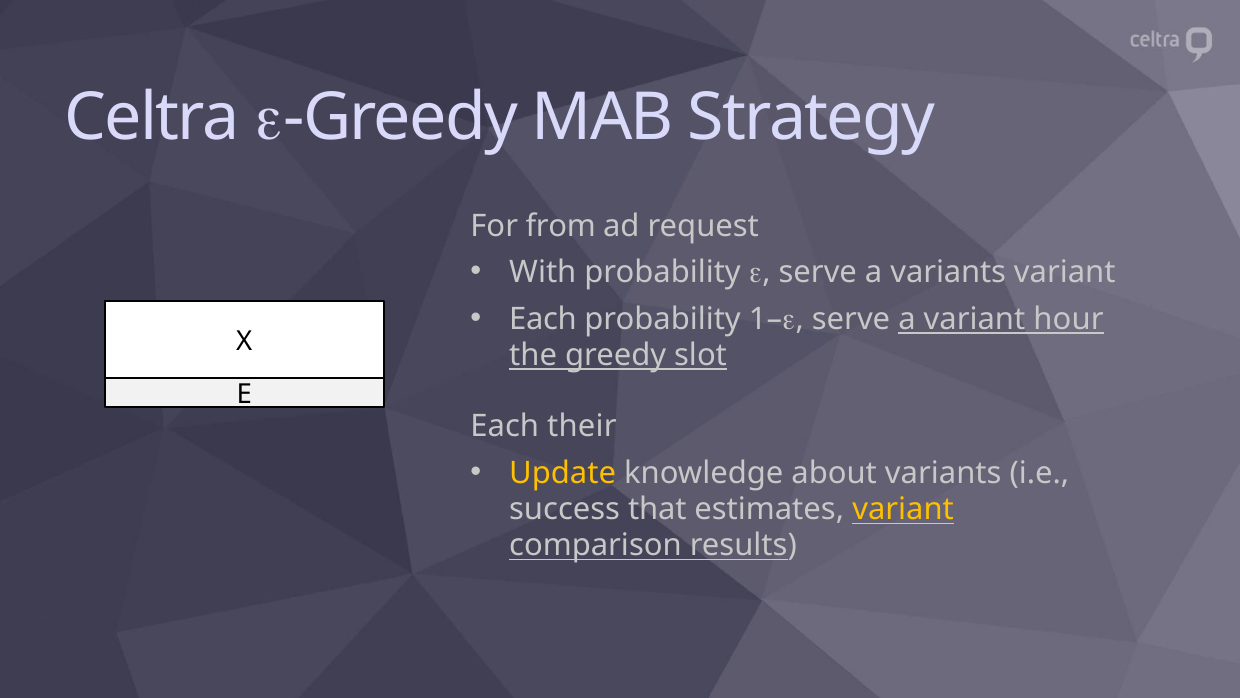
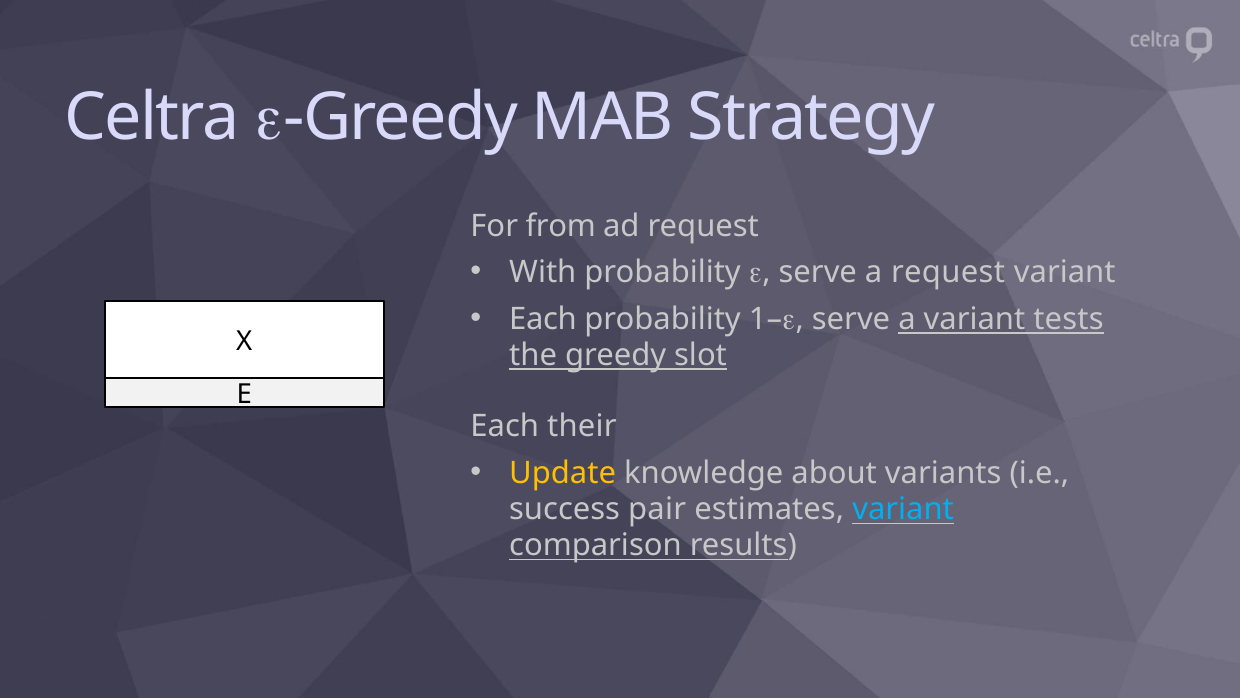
a variants: variants -> request (948, 272)
hour: hour -> tests (1069, 319)
that: that -> pair (657, 509)
variant colour: yellow -> light blue (903, 509)
